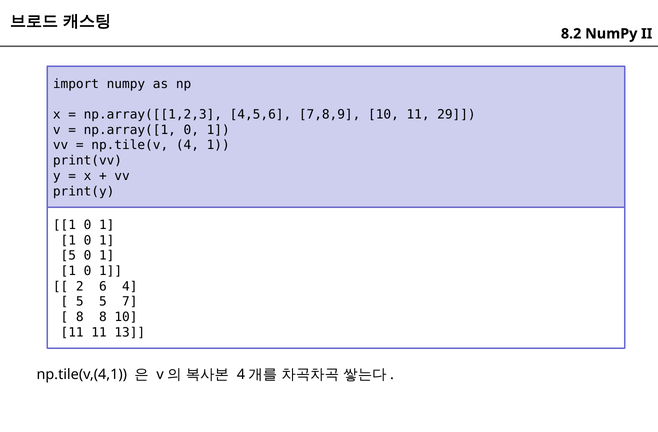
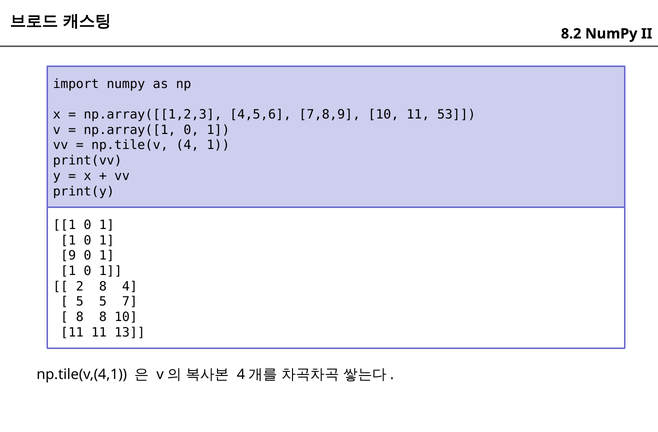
29: 29 -> 53 (456, 115)
5: 5 -> 9 (68, 256)
2 6: 6 -> 8 (103, 287)
